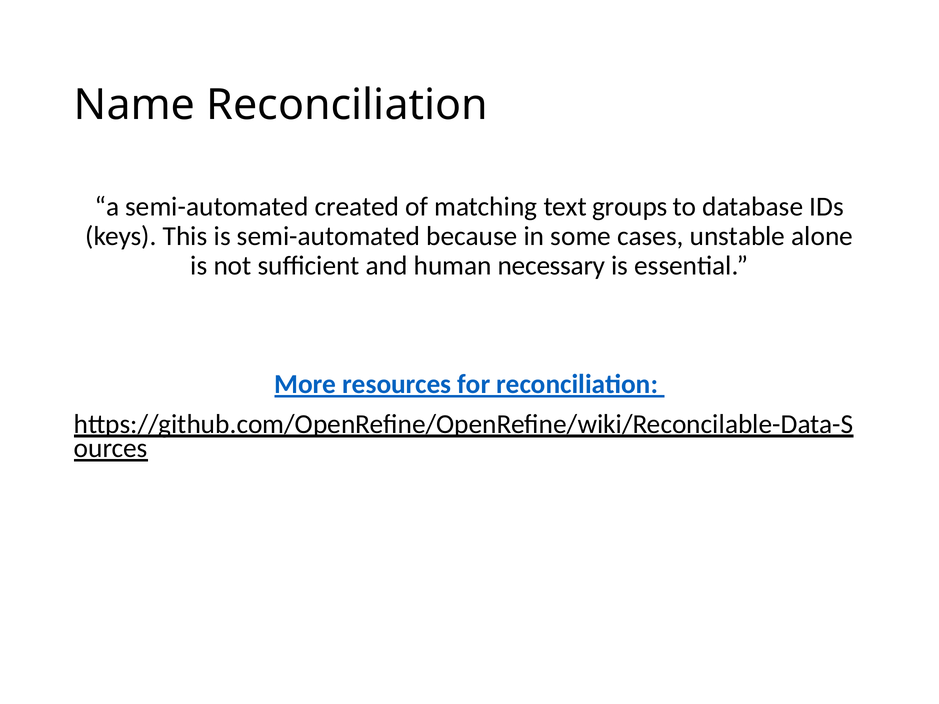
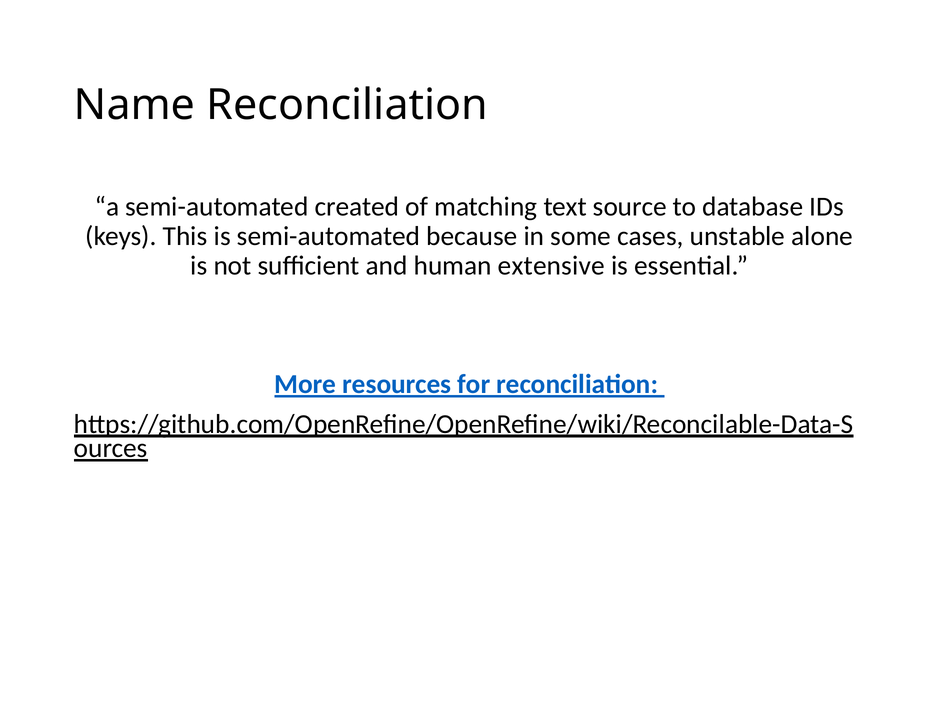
groups: groups -> source (630, 207)
necessary: necessary -> extensive (551, 266)
